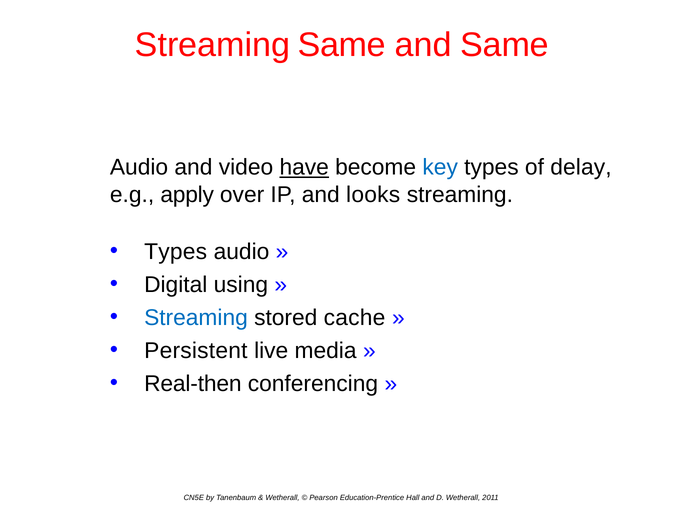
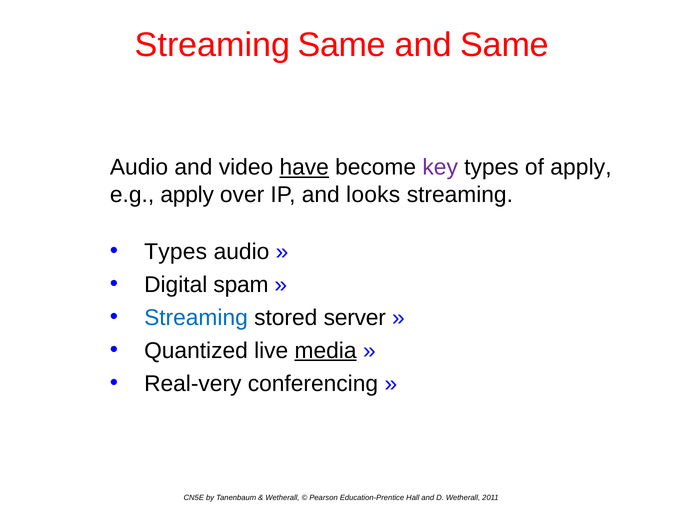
key colour: blue -> purple (440, 167)
of delay: delay -> apply (581, 167)
using: using -> spam (241, 285)
cache: cache -> server (355, 318)
Persistent: Persistent -> Quantized (196, 351)
media underline: none -> present (326, 351)
Real-then: Real-then -> Real-very (193, 384)
